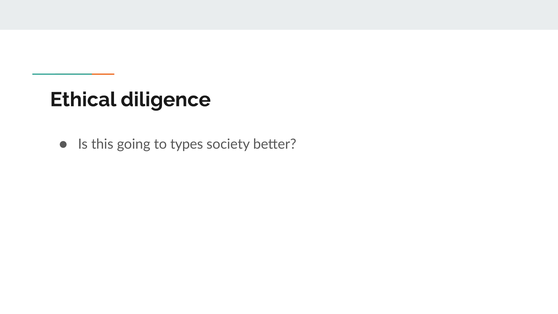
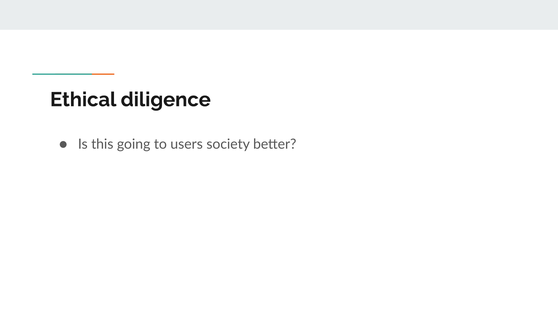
types: types -> users (187, 144)
